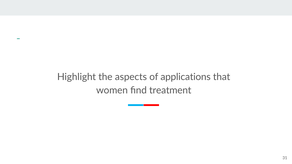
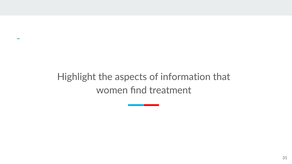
applications: applications -> information (186, 77)
